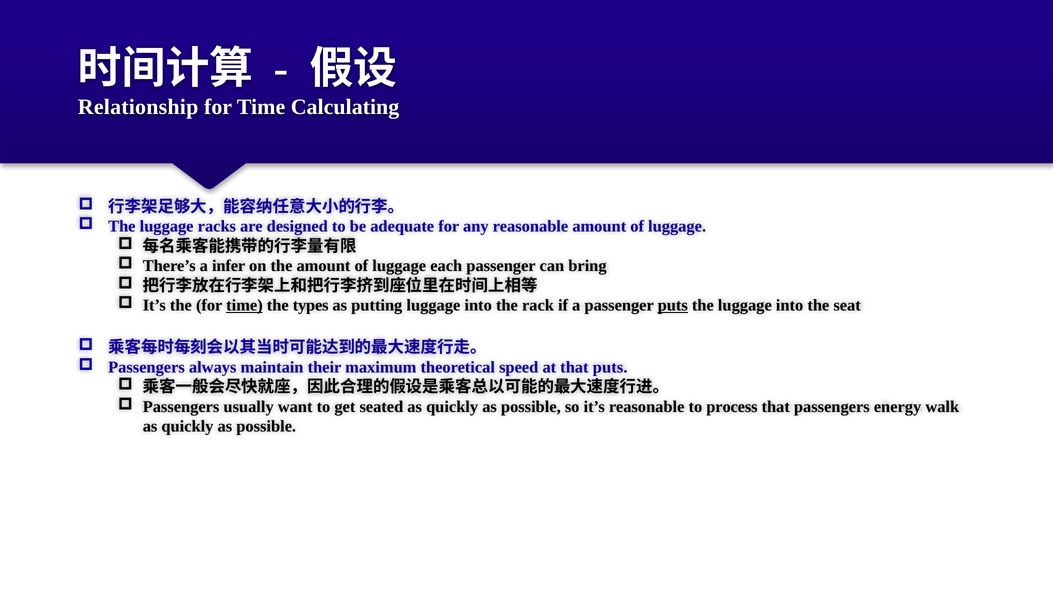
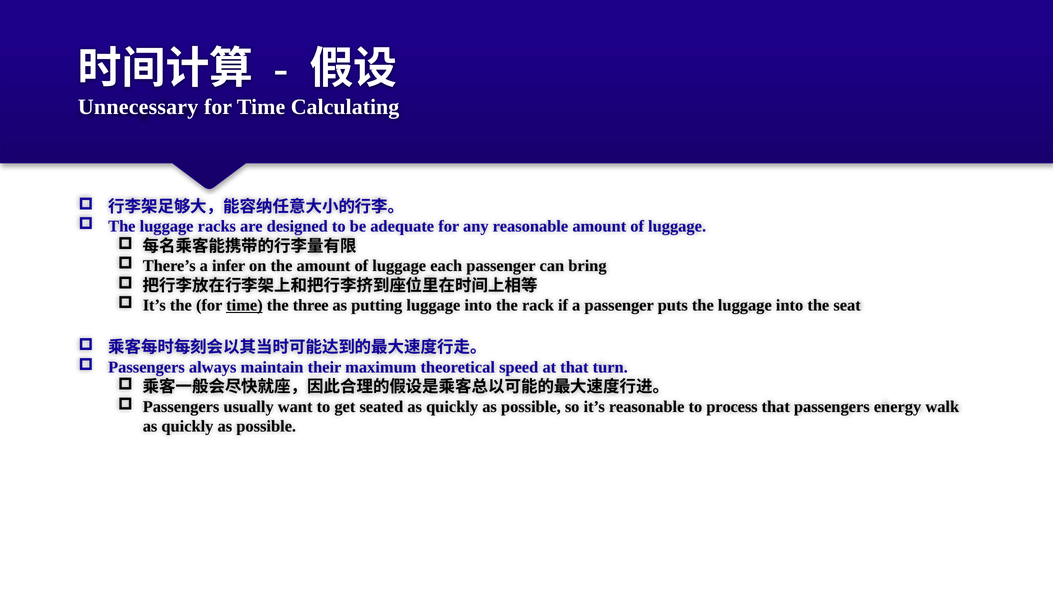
Relationship: Relationship -> Unnecessary (138, 107)
types: types -> three (311, 306)
puts underline: present -> none (673, 306)
that puts: puts -> turn (610, 367)
